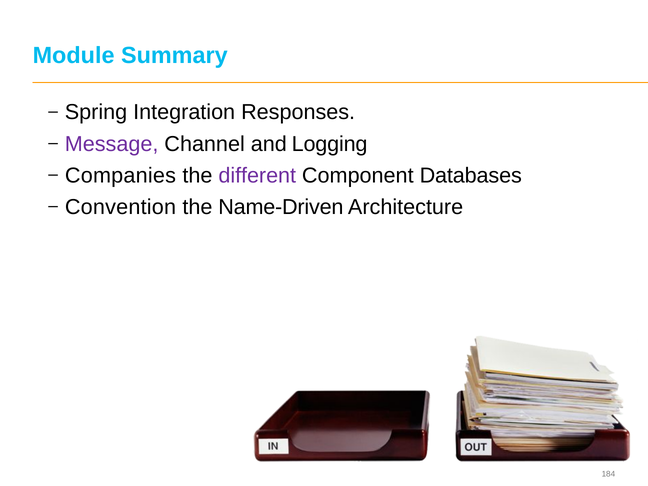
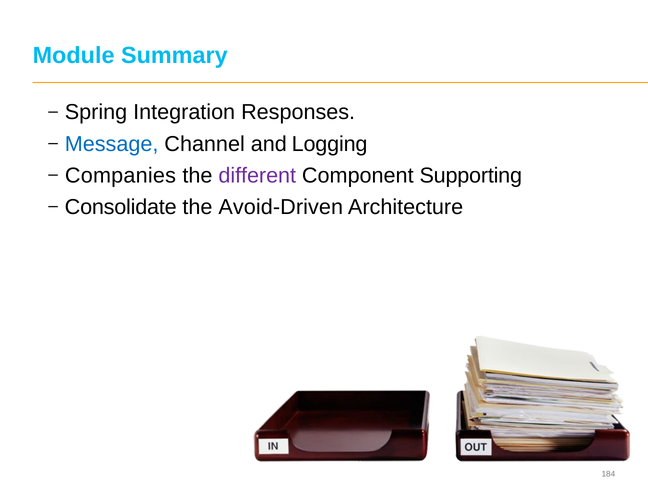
Message colour: purple -> blue (112, 144)
Databases: Databases -> Supporting (471, 175)
Convention: Convention -> Consolidate (121, 207)
Name-Driven: Name-Driven -> Avoid-Driven (281, 207)
